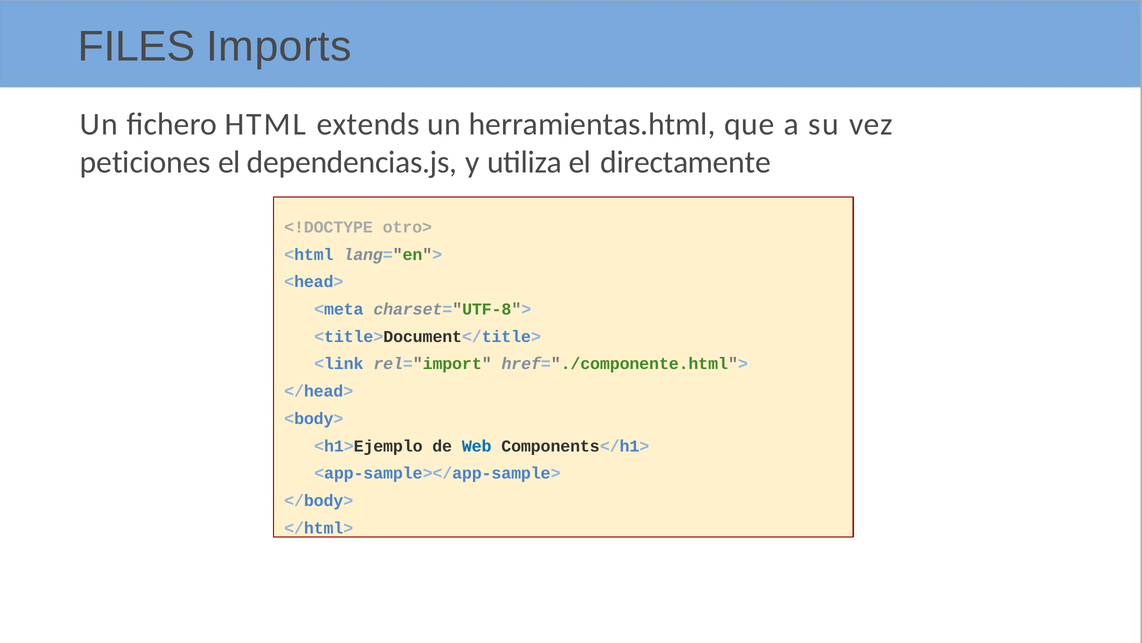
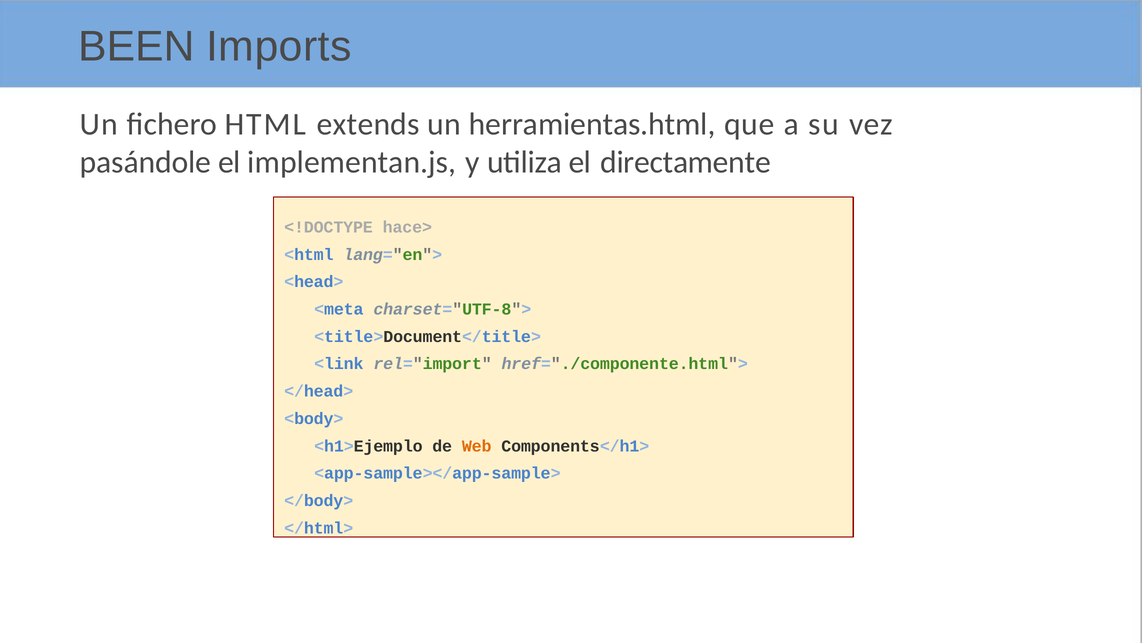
FILES: FILES -> BEEN (136, 46)
peticiones: peticiones -> pasándole (145, 162)
dependencias.js: dependencias.js -> implementan.js (352, 162)
otro>: otro> -> hace> (407, 227)
Web colour: blue -> orange (477, 446)
